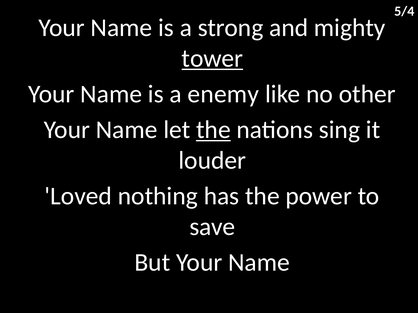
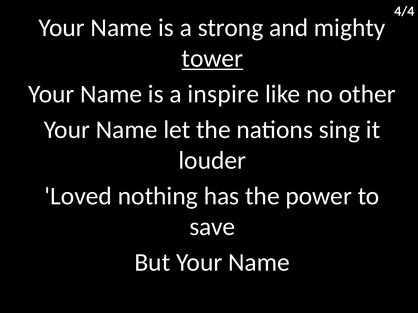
5/4: 5/4 -> 4/4 (404, 11)
enemy: enemy -> inspire (223, 94)
the underline: present -> none (213, 130)
